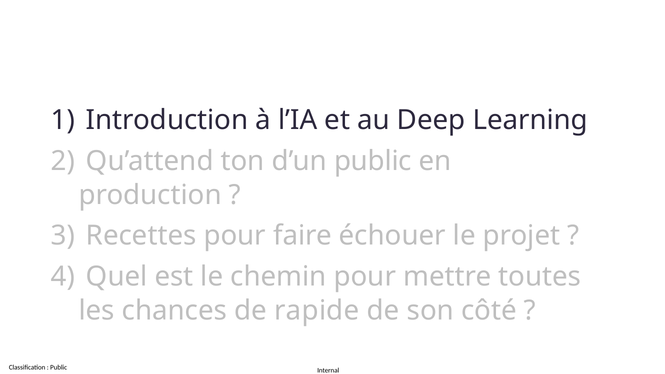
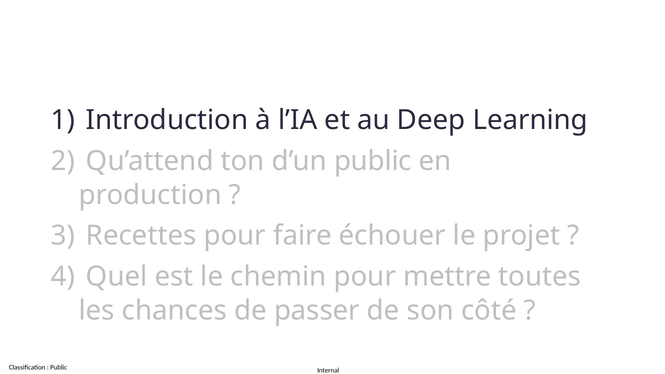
rapide: rapide -> passer (317, 311)
